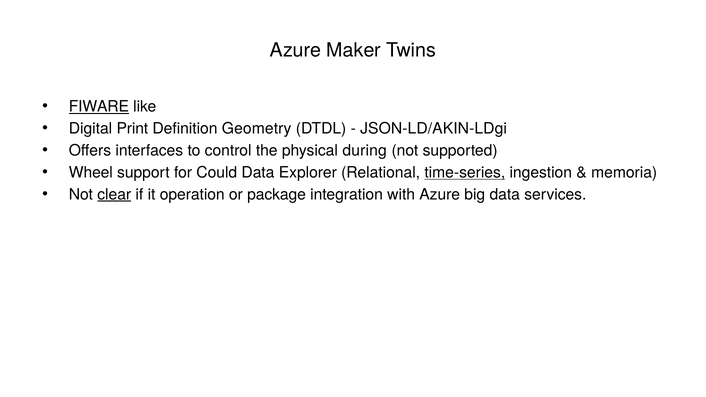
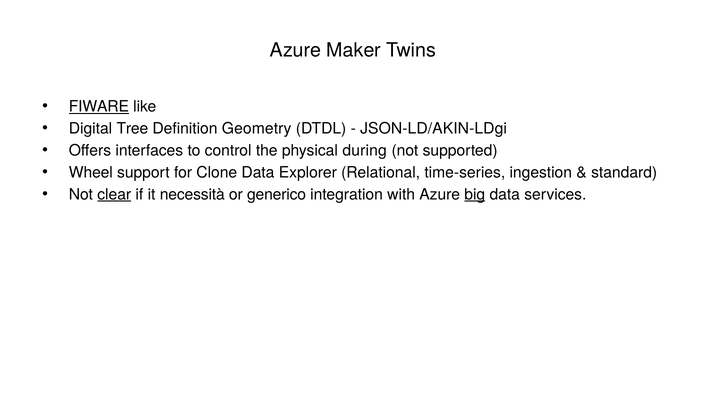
Print: Print -> Tree (132, 129)
Could: Could -> Clone (217, 173)
time-series underline: present -> none (465, 173)
memoria: memoria -> standard (624, 173)
operation: operation -> necessità (192, 195)
package: package -> generico (277, 195)
big underline: none -> present (475, 195)
